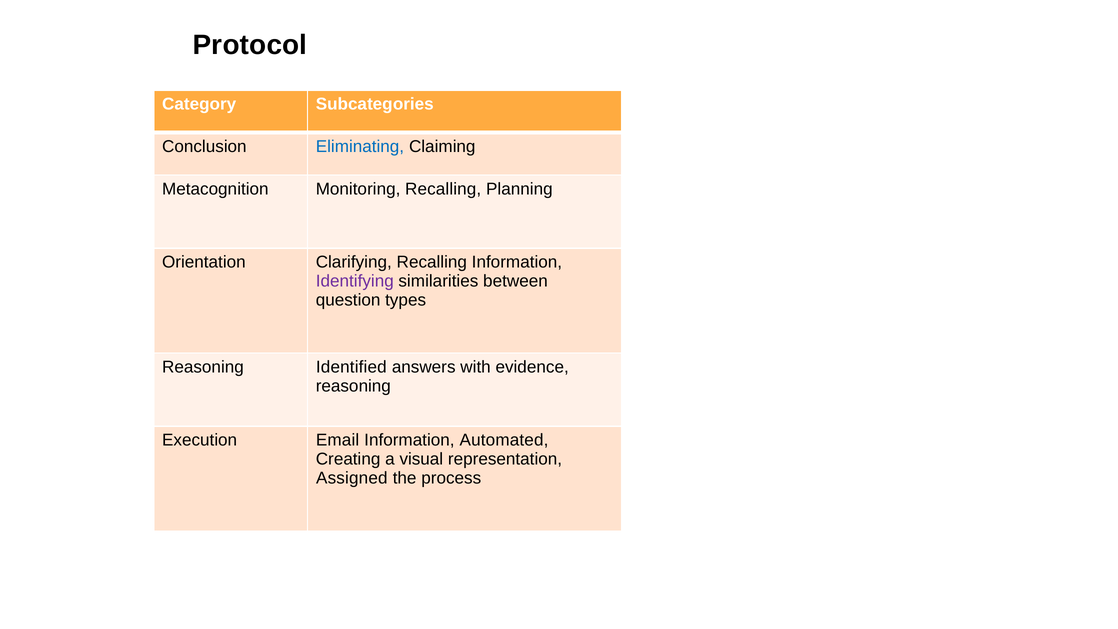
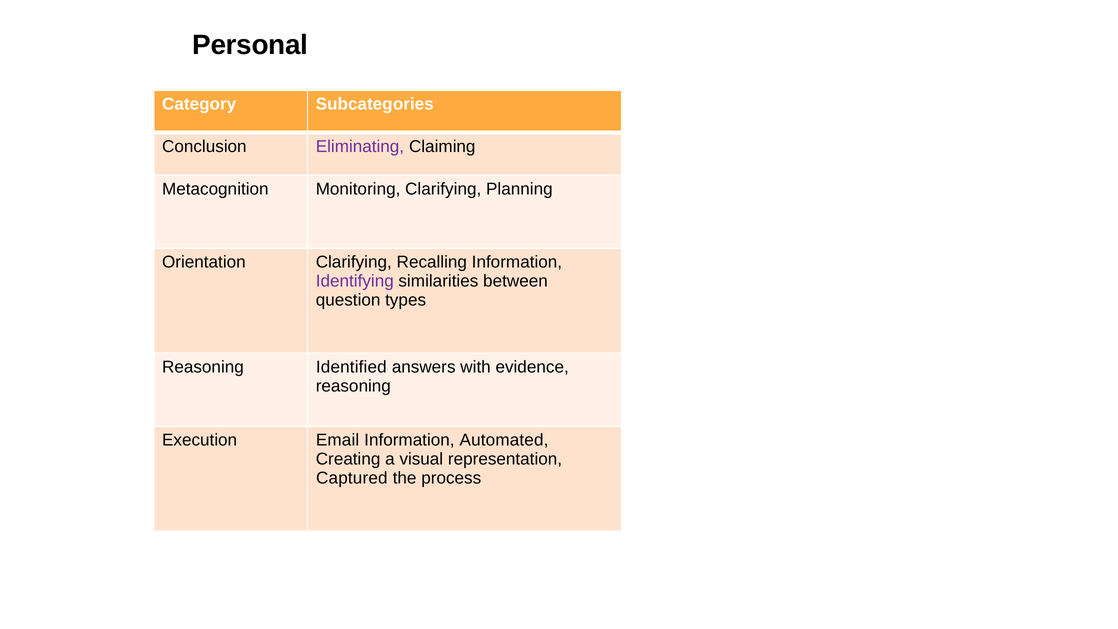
Protocol: Protocol -> Personal (250, 45)
Eliminating colour: blue -> purple (360, 147)
Monitoring Recalling: Recalling -> Clarifying (443, 189)
Assigned: Assigned -> Captured (352, 478)
